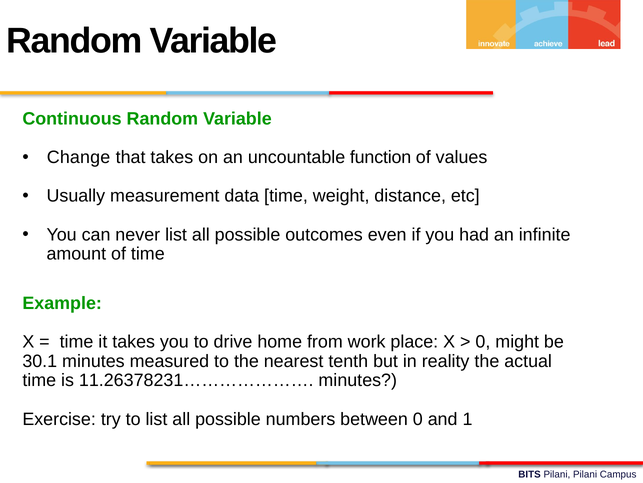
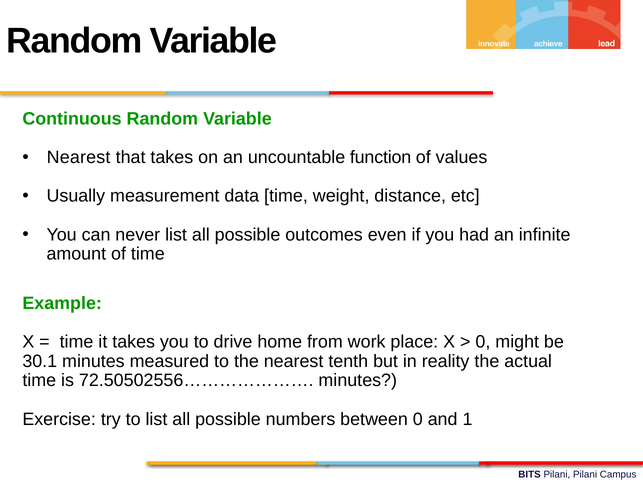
Change: Change -> Nearest (79, 157)
11.26378231…………………: 11.26378231………………… -> 72.50502556………………… (196, 380)
